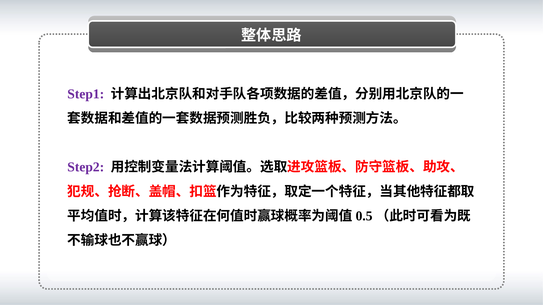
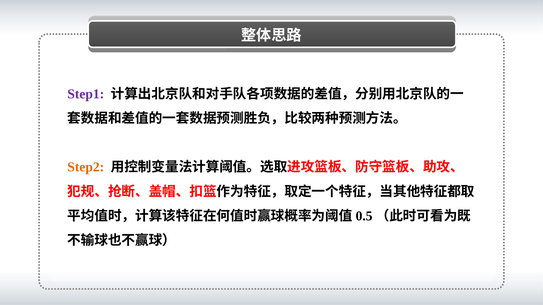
Step2 colour: purple -> orange (86, 167)
